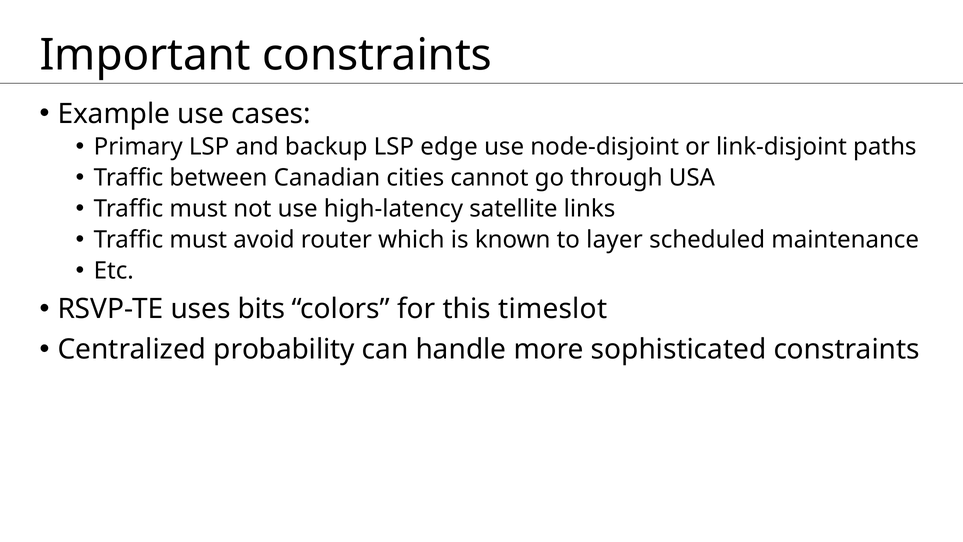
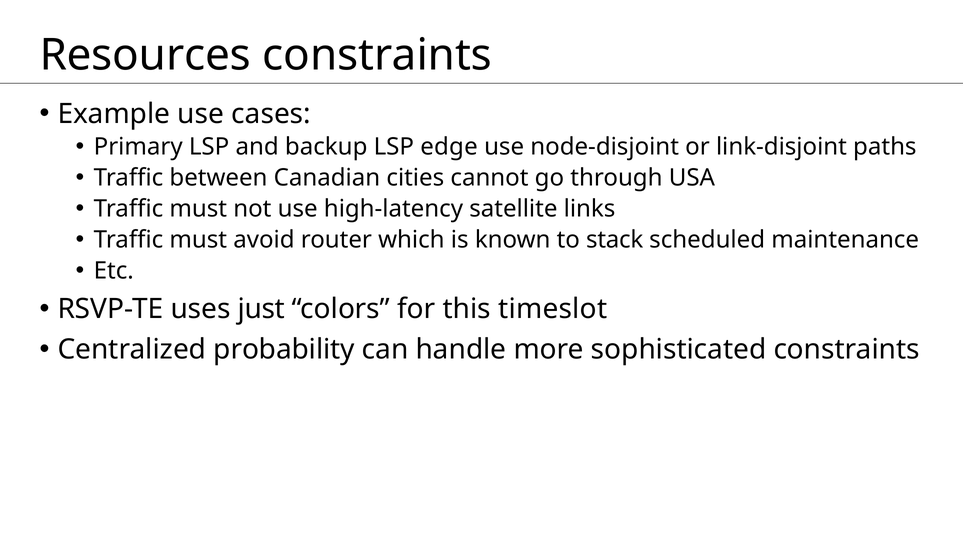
Important: Important -> Resources (145, 55)
layer: layer -> stack (615, 240)
bits: bits -> just (261, 309)
